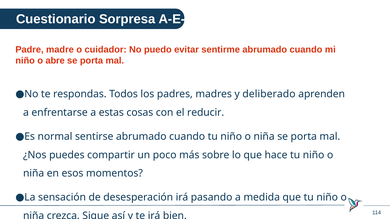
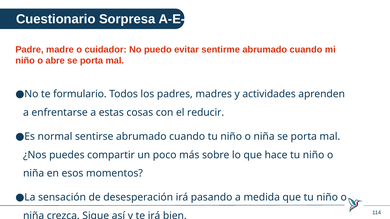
respondas: respondas -> formulario (80, 94)
deliberado: deliberado -> actividades (269, 94)
